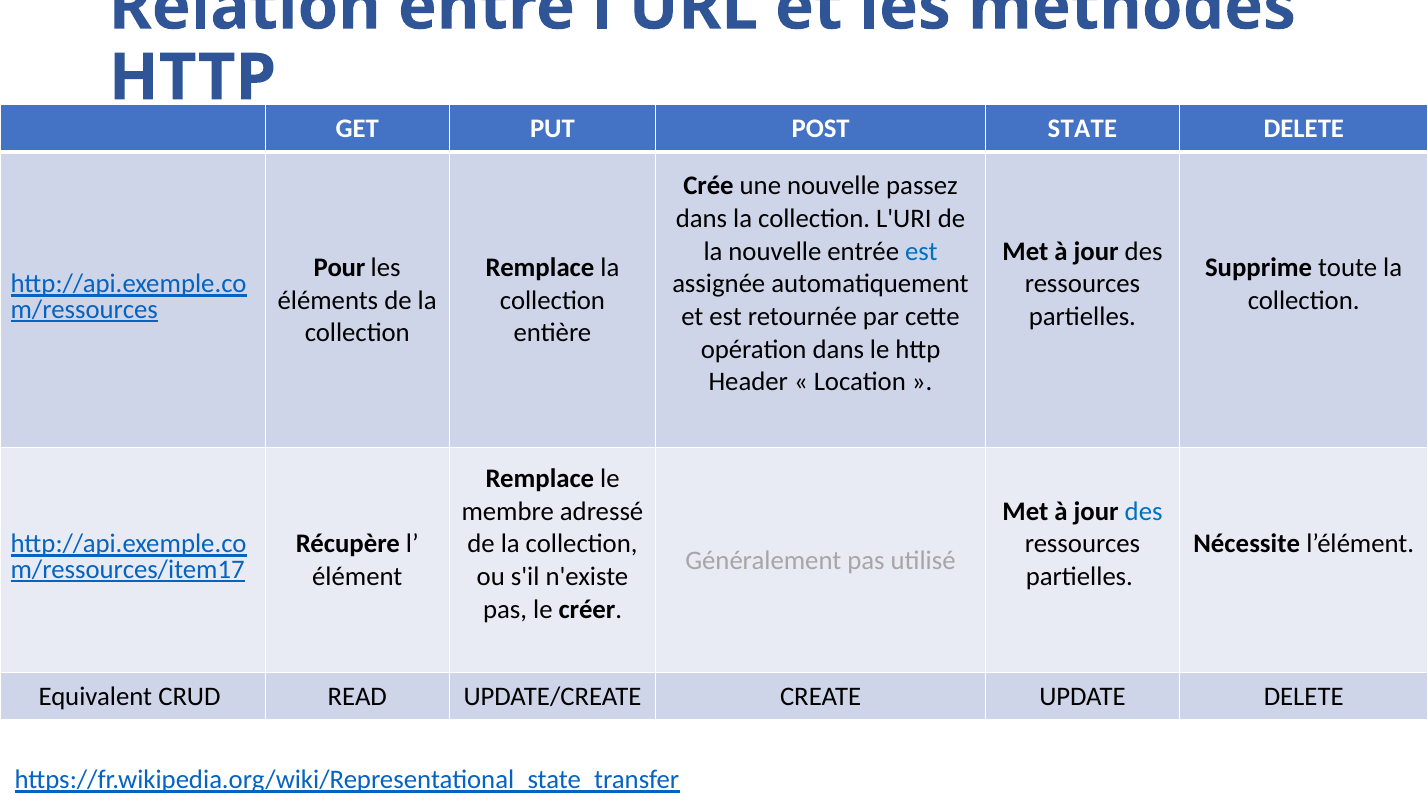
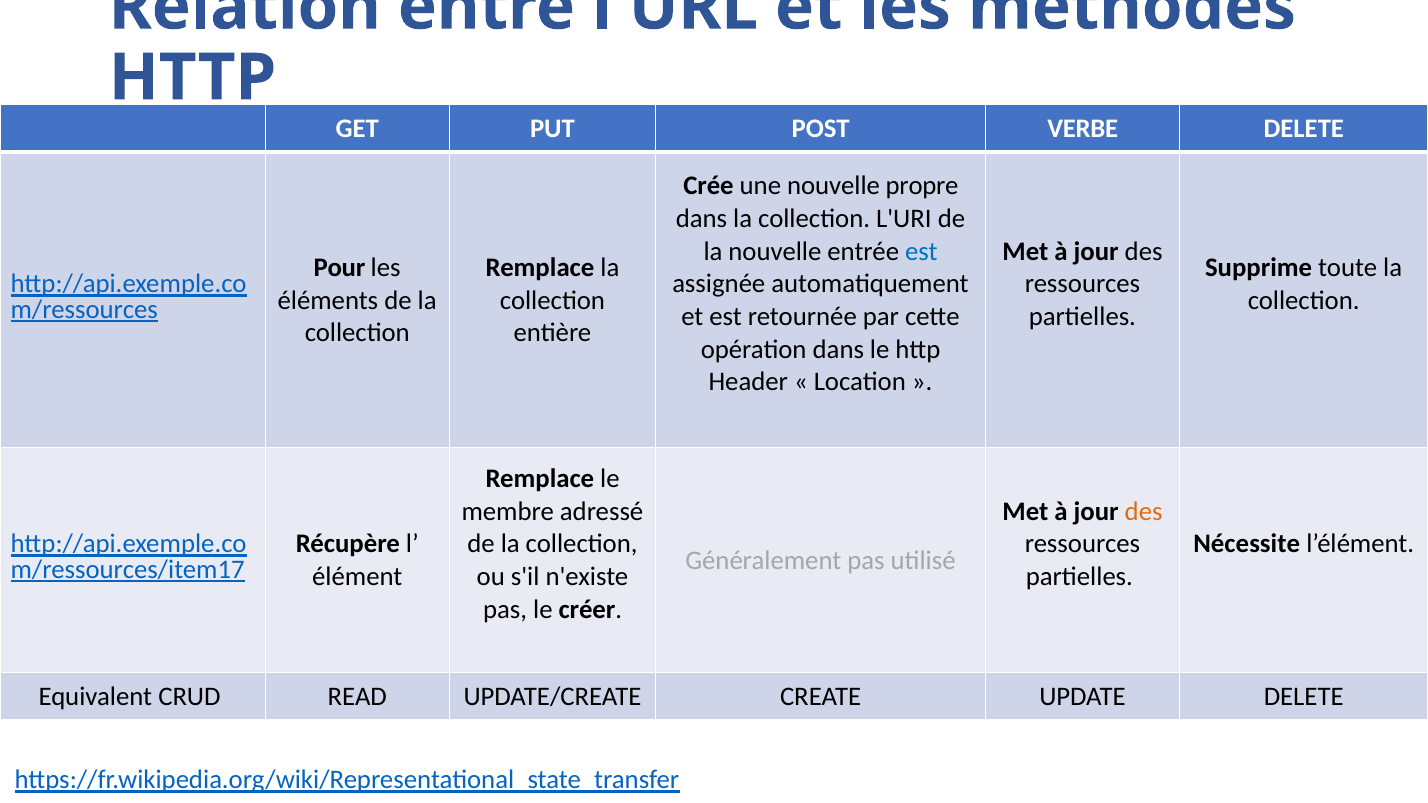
STATE: STATE -> VERBE (1083, 129)
passez: passez -> propre (922, 186)
des colour: blue -> orange (1144, 511)
